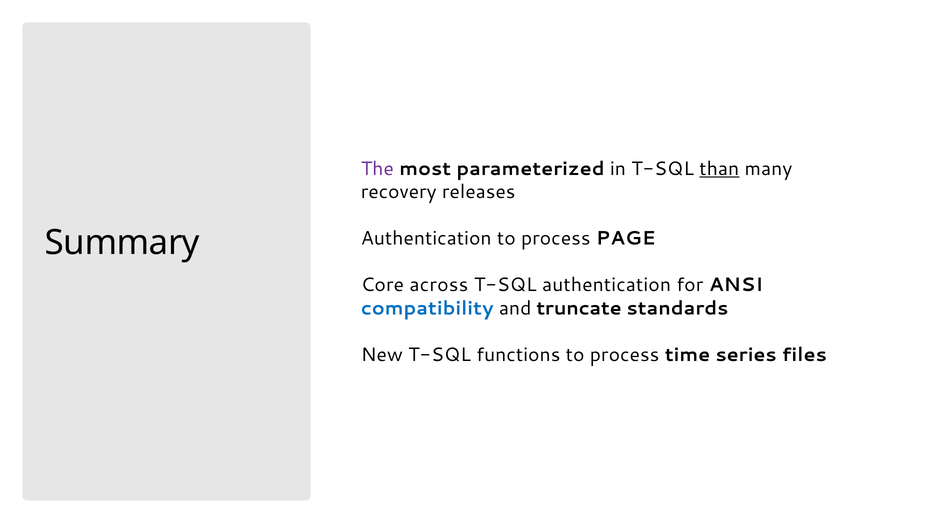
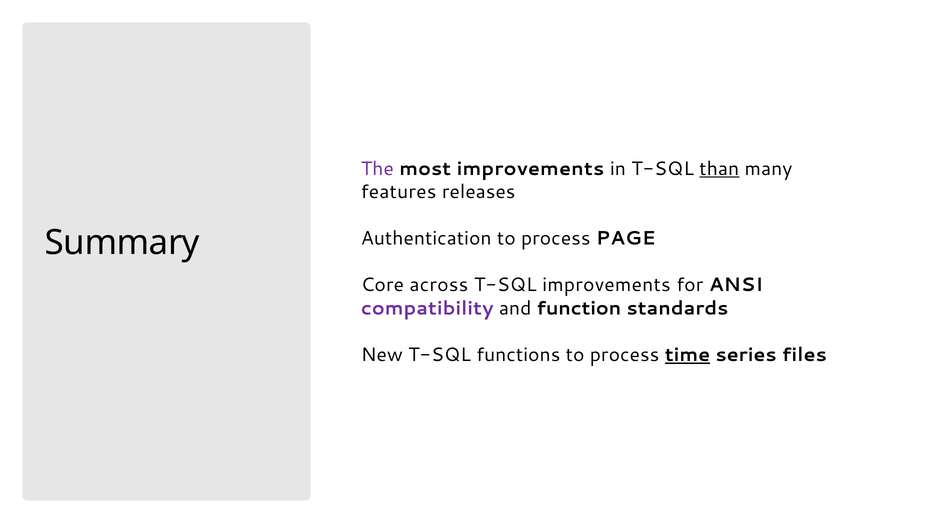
most parameterized: parameterized -> improvements (530, 169)
recovery: recovery -> features (399, 192)
T-SQL authentication: authentication -> improvements (606, 285)
compatibility colour: blue -> purple (427, 309)
truncate: truncate -> function (579, 309)
time underline: none -> present (688, 355)
